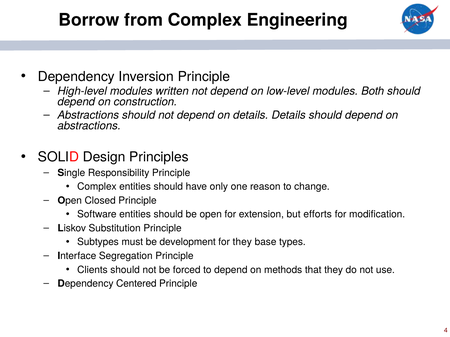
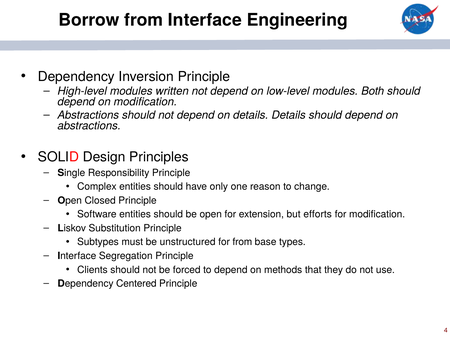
from Complex: Complex -> Interface (205, 20)
on construction: construction -> modification (145, 102)
development: development -> unstructured (188, 242)
for they: they -> from (242, 242)
